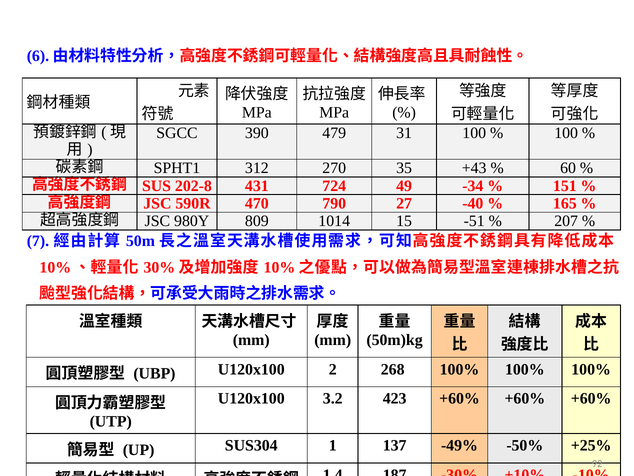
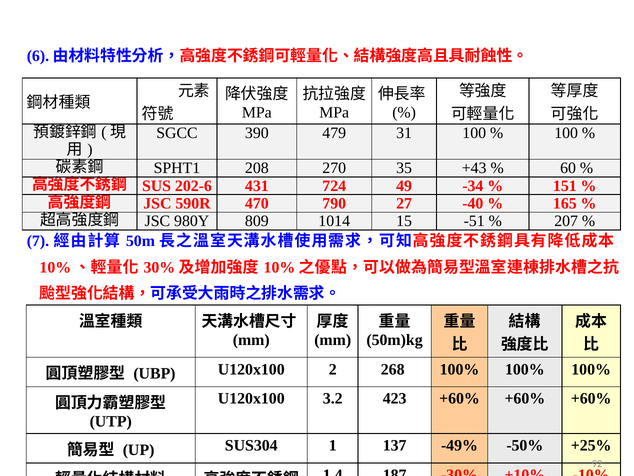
312: 312 -> 208 (257, 168)
202-8: 202-8 -> 202-6 (193, 186)
